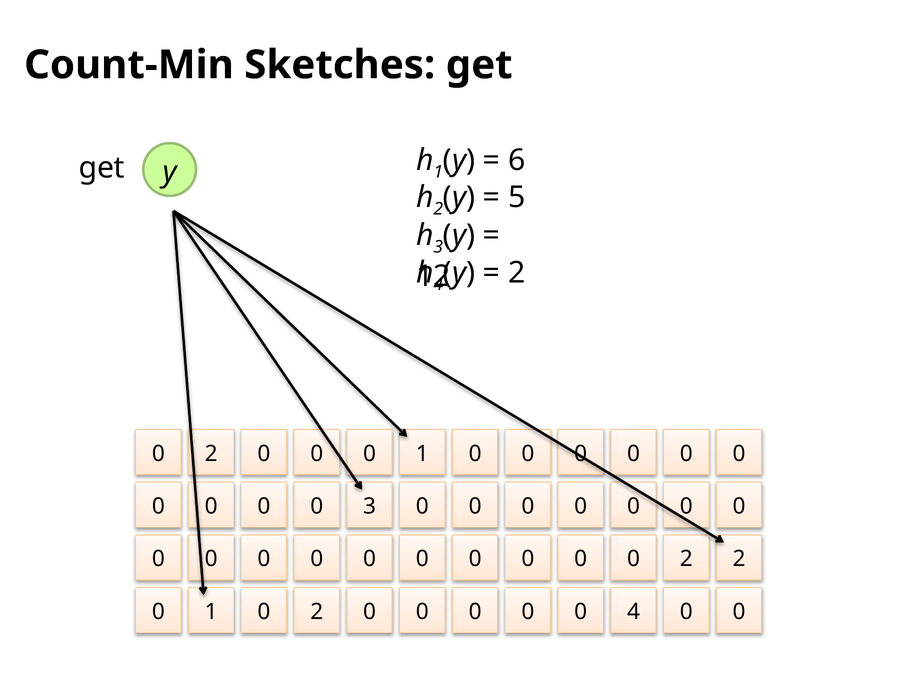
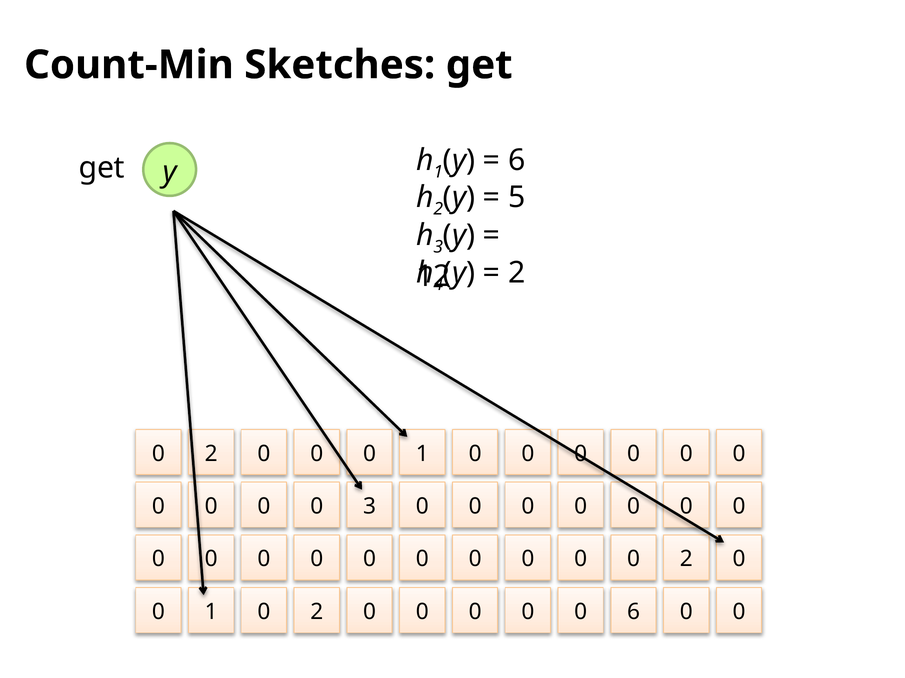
0 0 2 2: 2 -> 0 (739, 560)
0 4: 4 -> 6 (633, 612)
